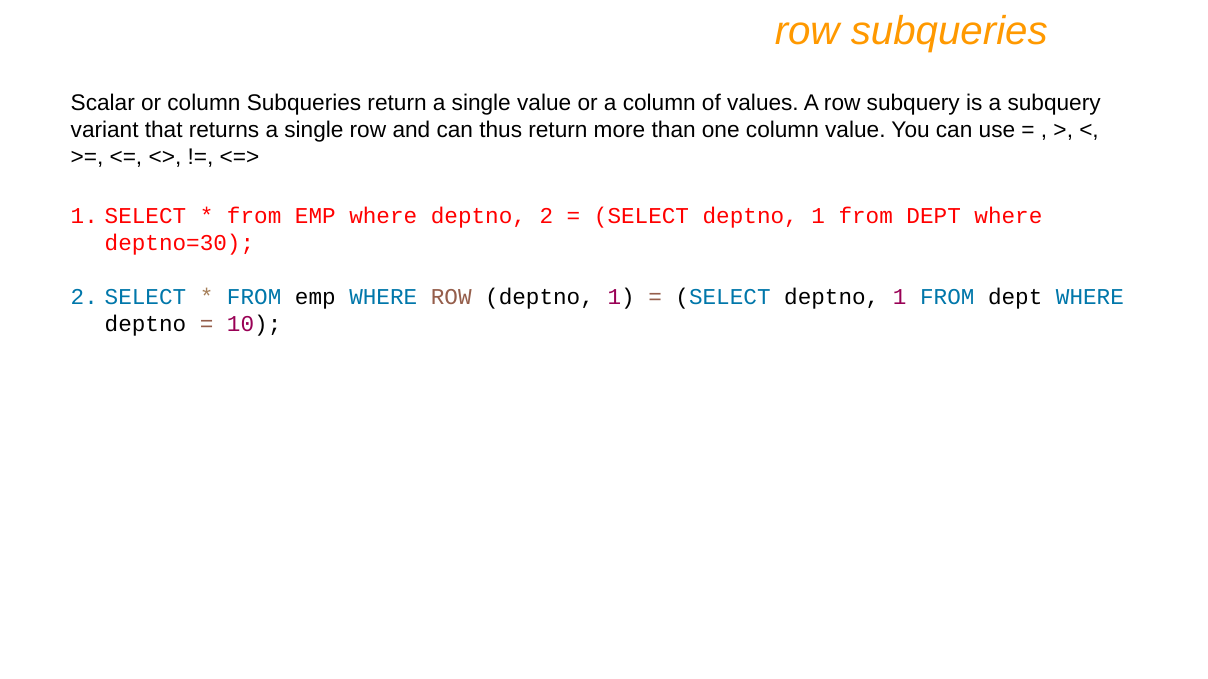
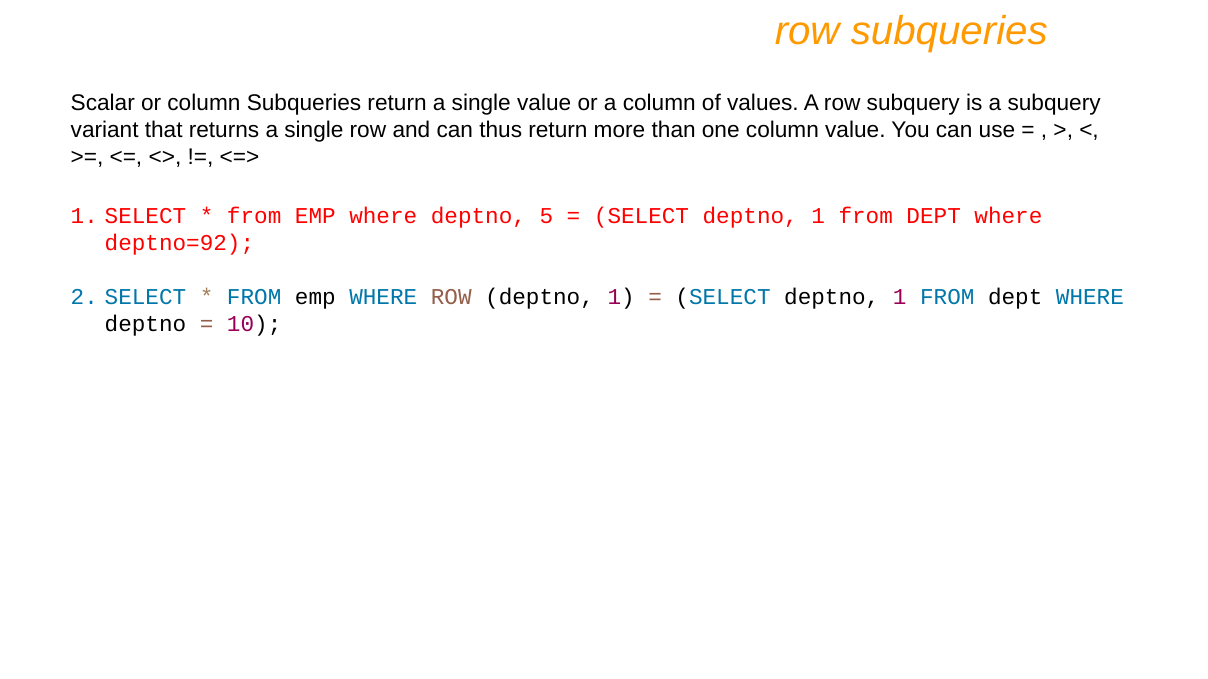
deptno 2: 2 -> 5 (546, 216)
deptno=30: deptno=30 -> deptno=92 (179, 243)
